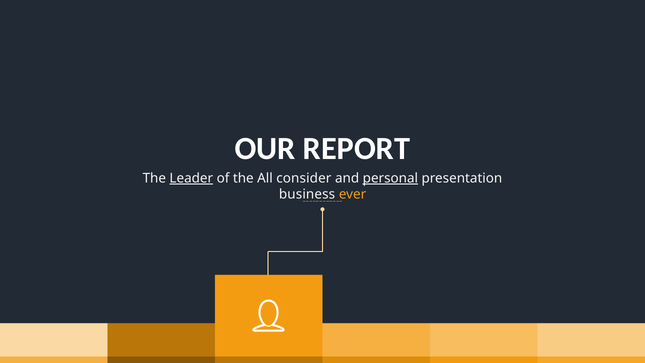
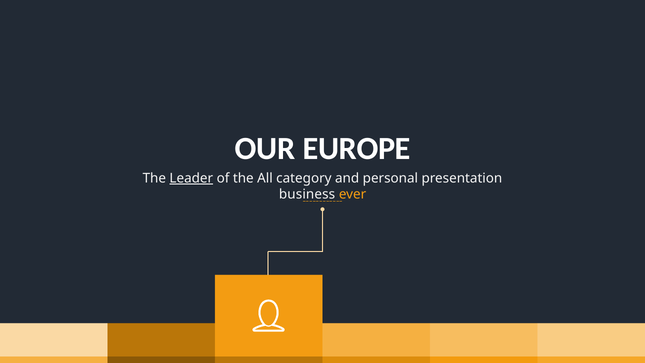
REPORT: REPORT -> EUROPE (357, 149)
consider: consider -> category (304, 178)
personal underline: present -> none (390, 178)
